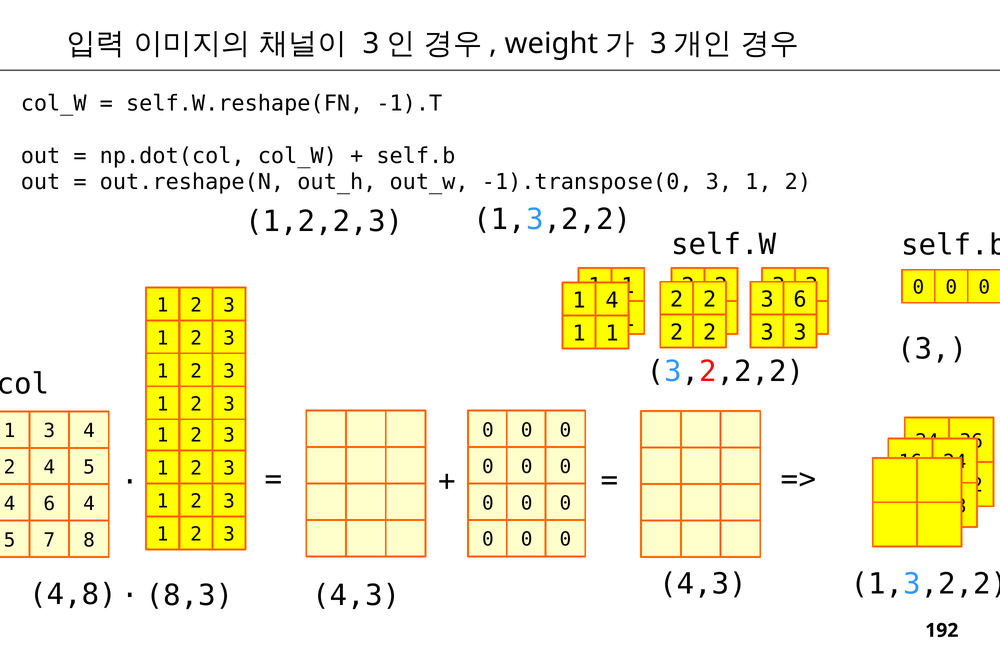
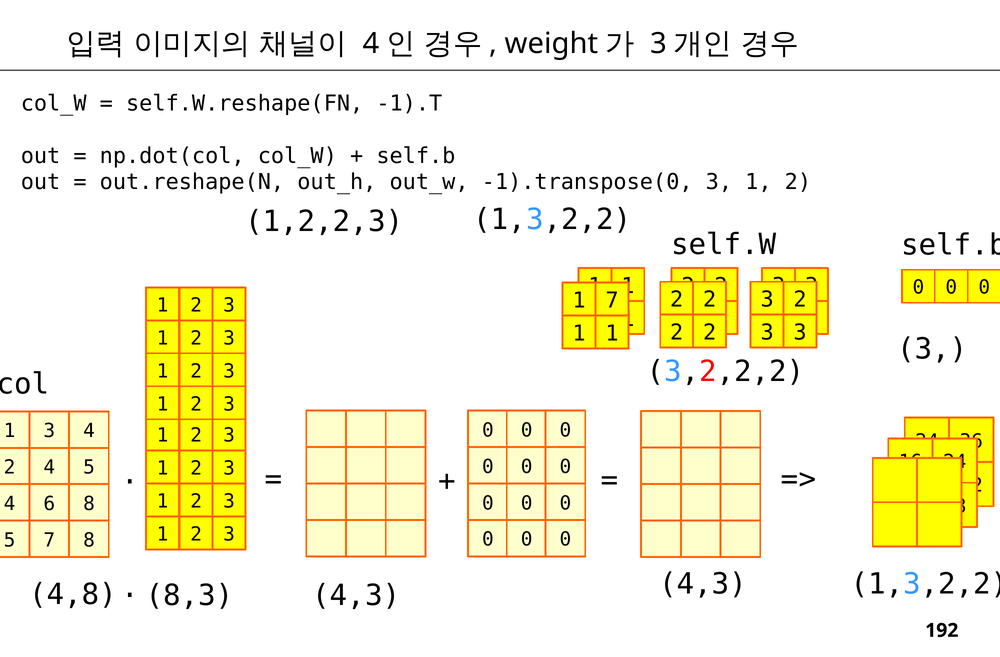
3: 3 -> 4 (371, 44)
3 6: 6 -> 2 (800, 300)
1 4: 4 -> 7 (612, 301)
6 4: 4 -> 8 (89, 503)
